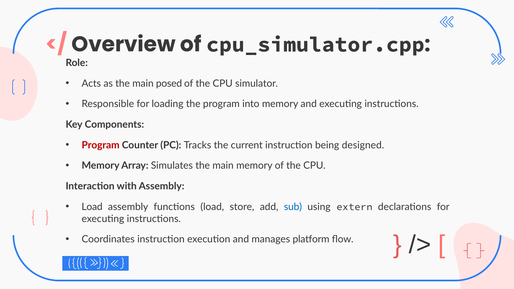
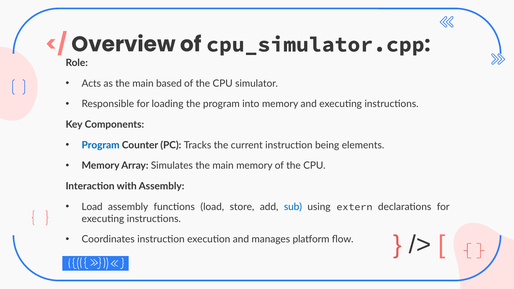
posed: posed -> based (169, 83)
Program colour: red -> blue (101, 145)
designed: designed -> elements (363, 145)
